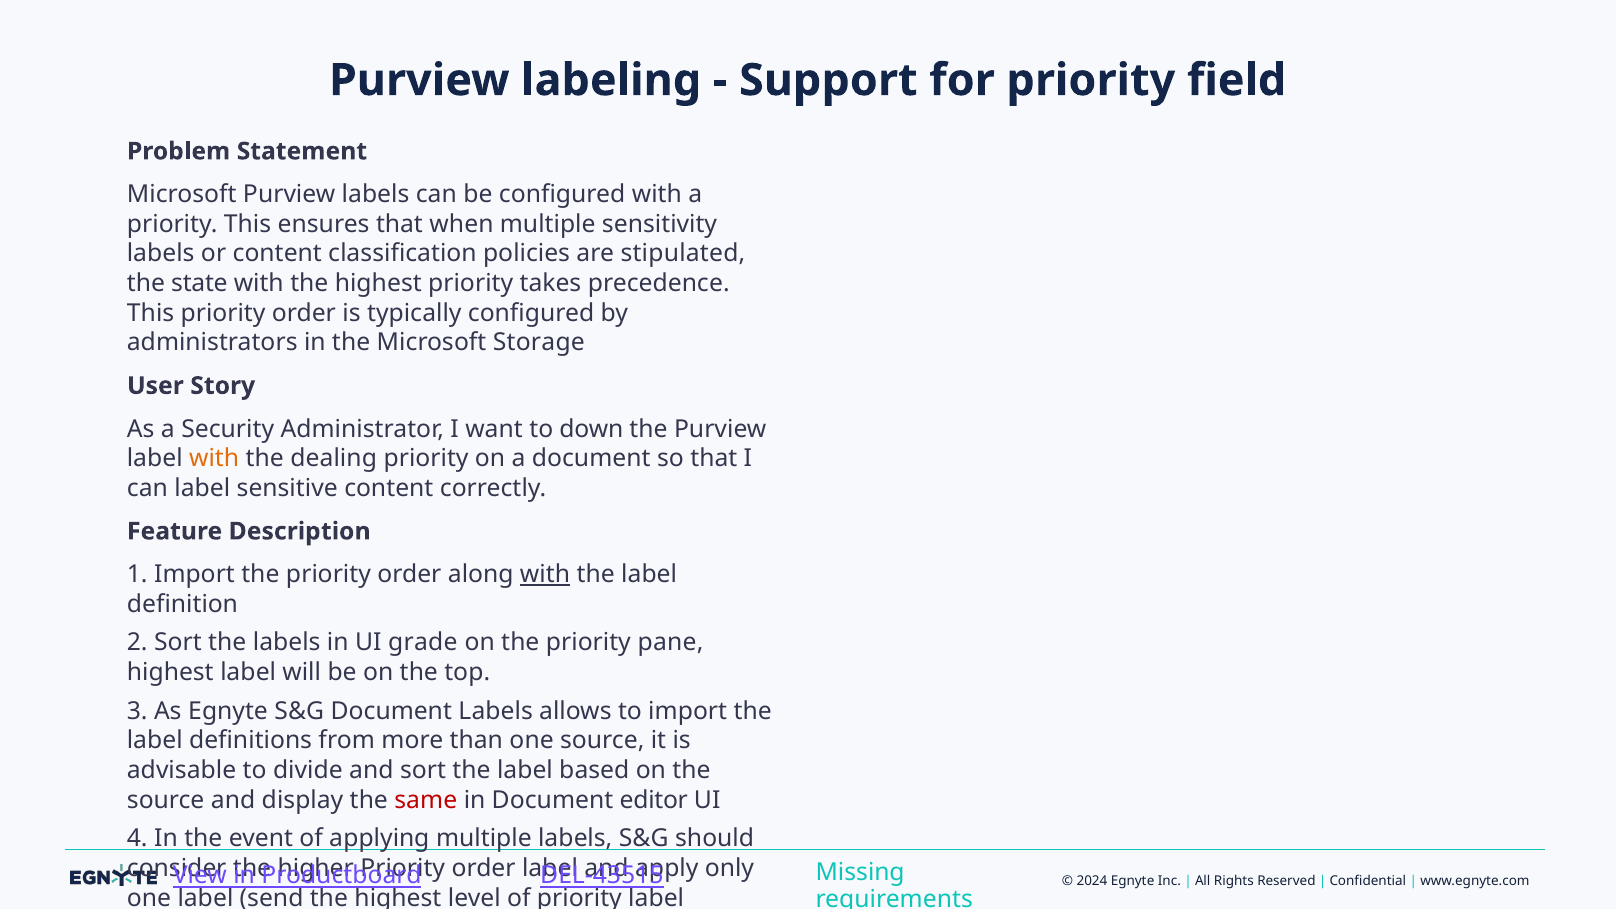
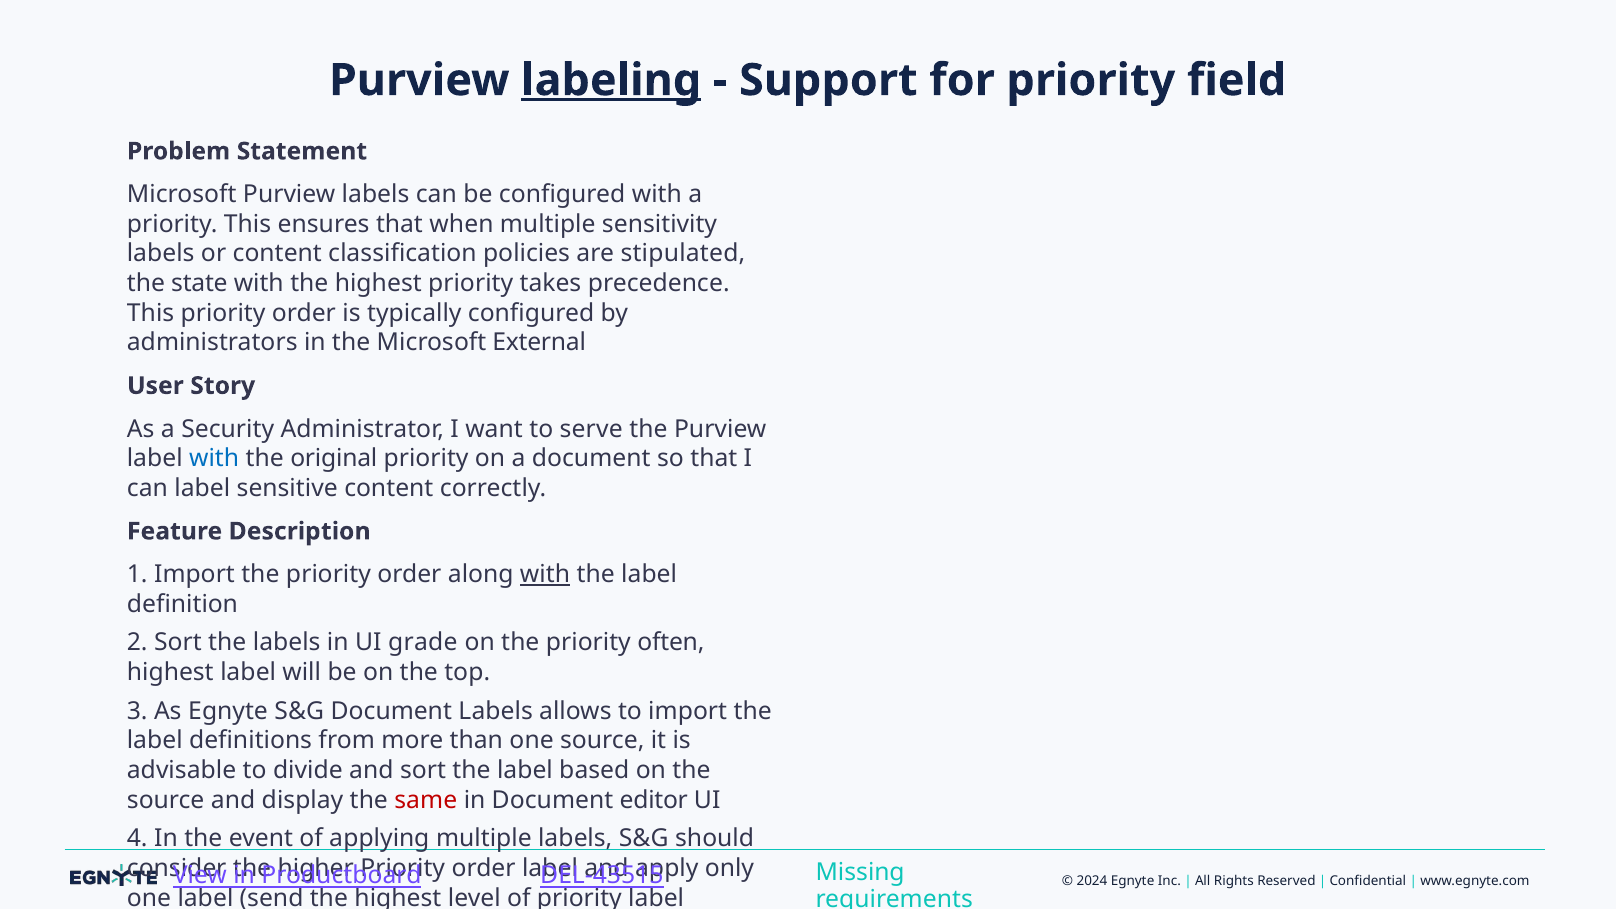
labeling underline: none -> present (611, 80)
Storage: Storage -> External (539, 343)
down: down -> serve (591, 429)
with colour: orange -> blue (214, 459)
dealing: dealing -> original (334, 459)
pane: pane -> often (671, 643)
